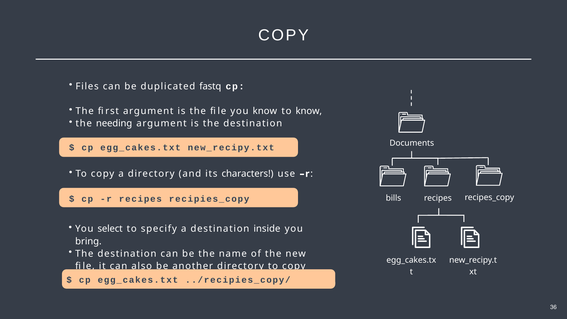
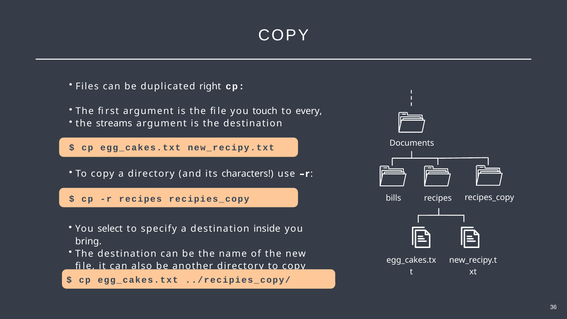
fastq: fastq -> right (210, 86)
you know: know -> touch (265, 111)
to know: know -> every (309, 111)
needing: needing -> streams (114, 124)
